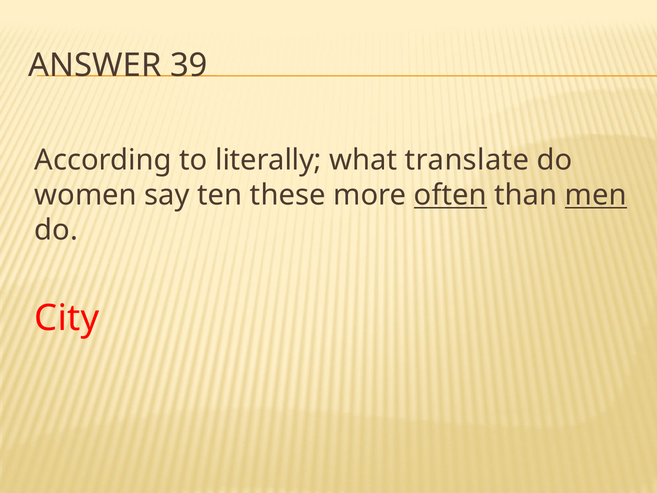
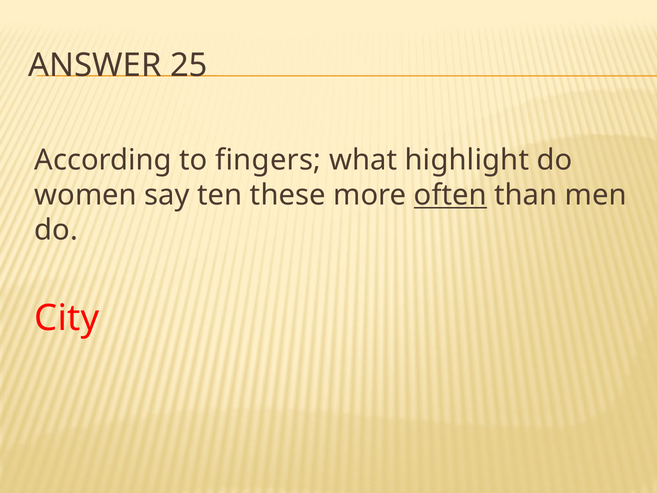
39: 39 -> 25 (189, 65)
literally: literally -> fingers (268, 160)
translate: translate -> highlight (467, 160)
men underline: present -> none (596, 195)
